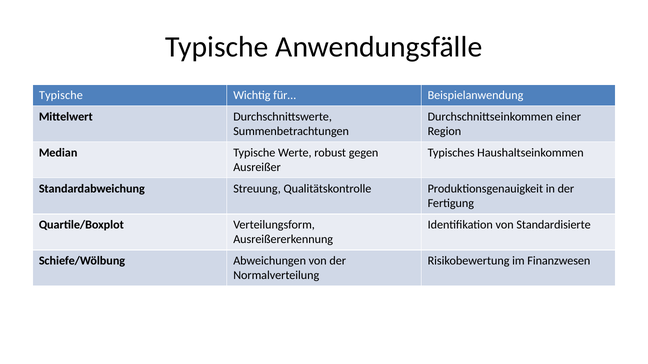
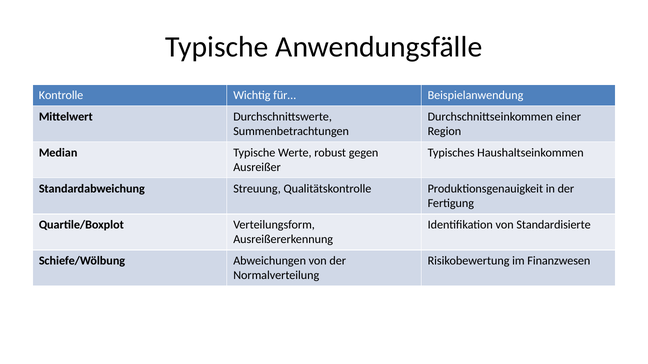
Typische: Typische -> Kontrolle (61, 95)
